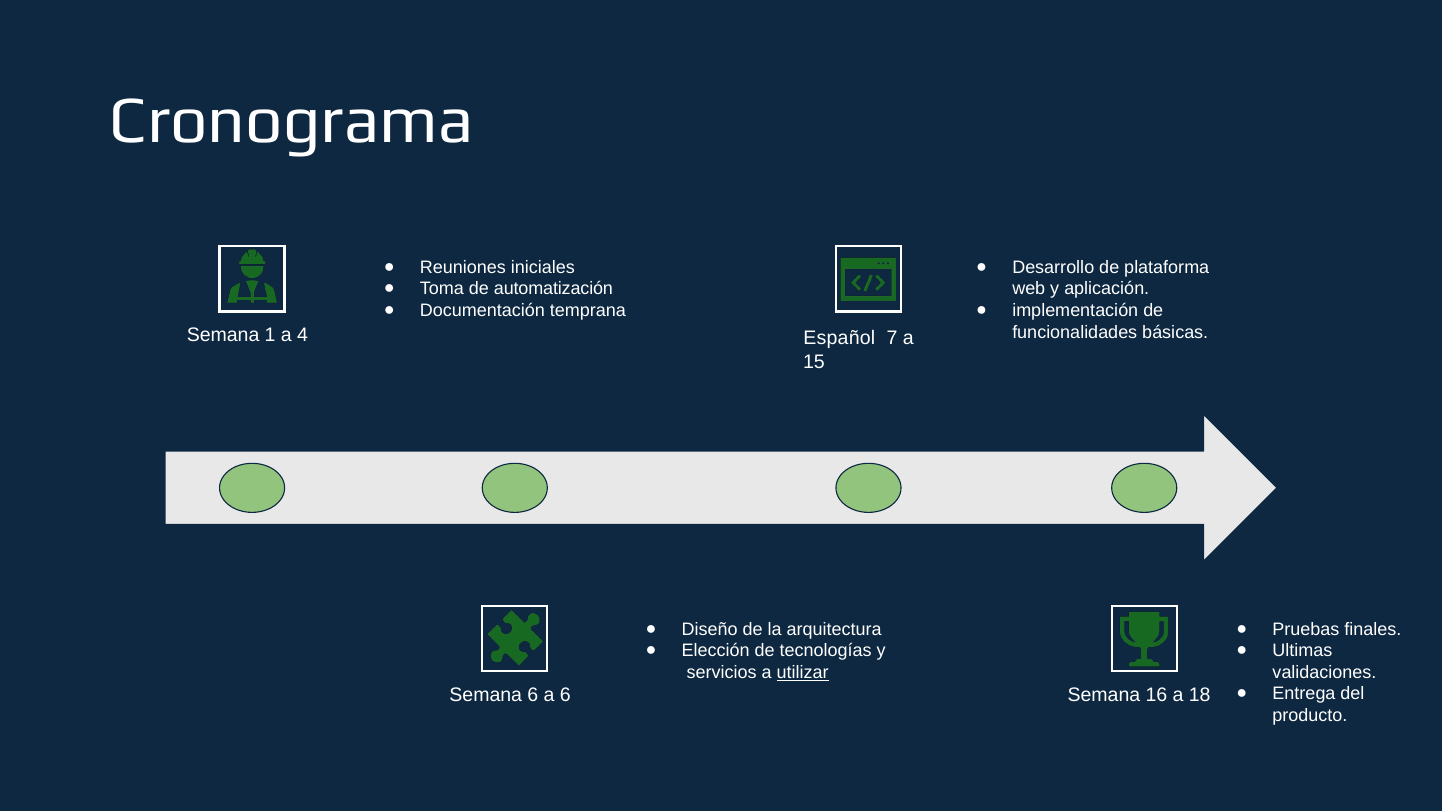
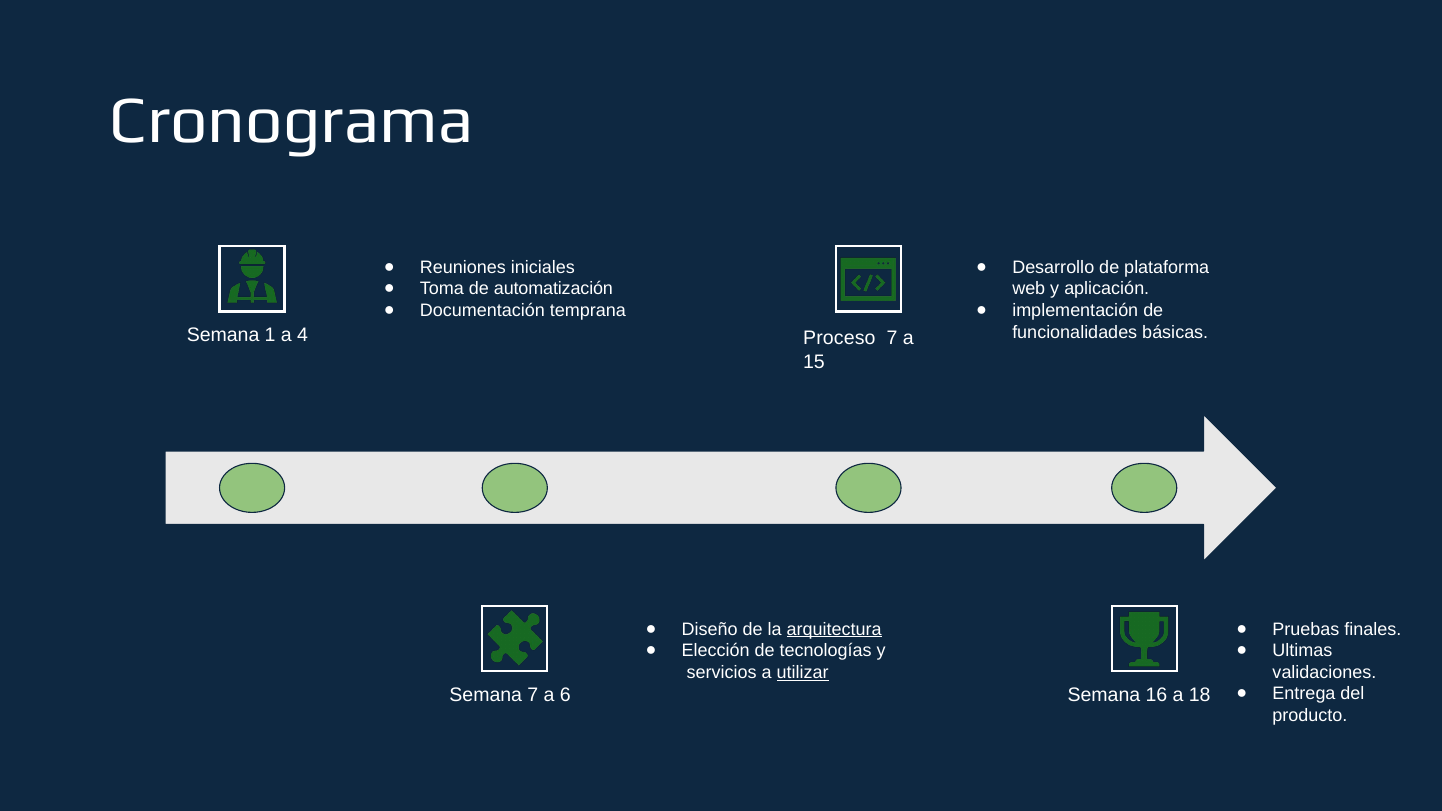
Español: Español -> Proceso (839, 339)
arquitectura underline: none -> present (834, 629)
Semana 6: 6 -> 7 (533, 695)
